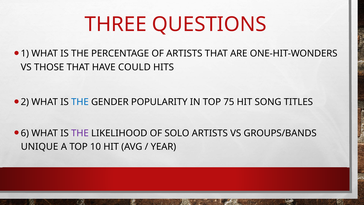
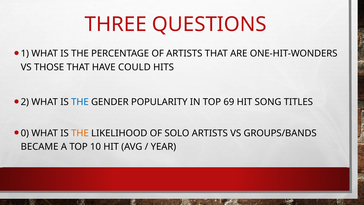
75: 75 -> 69 (229, 102)
6: 6 -> 0 (25, 133)
THE colour: purple -> orange (80, 133)
UNIQUE: UNIQUE -> BECAME (40, 147)
